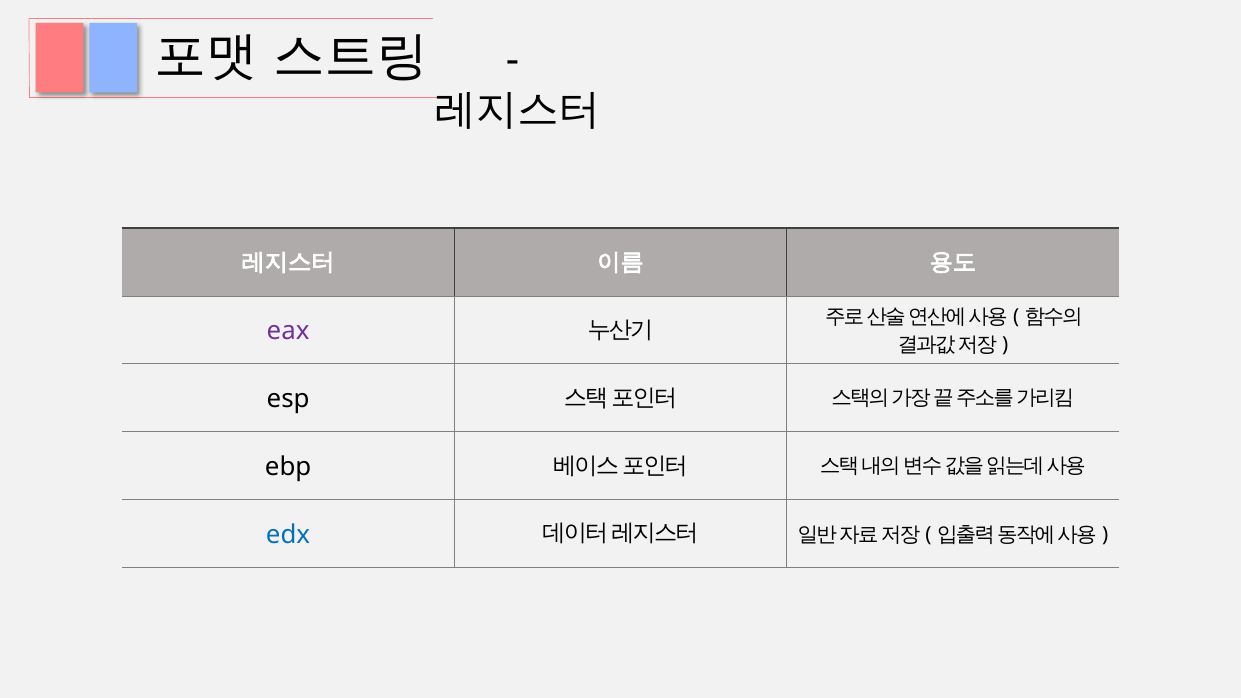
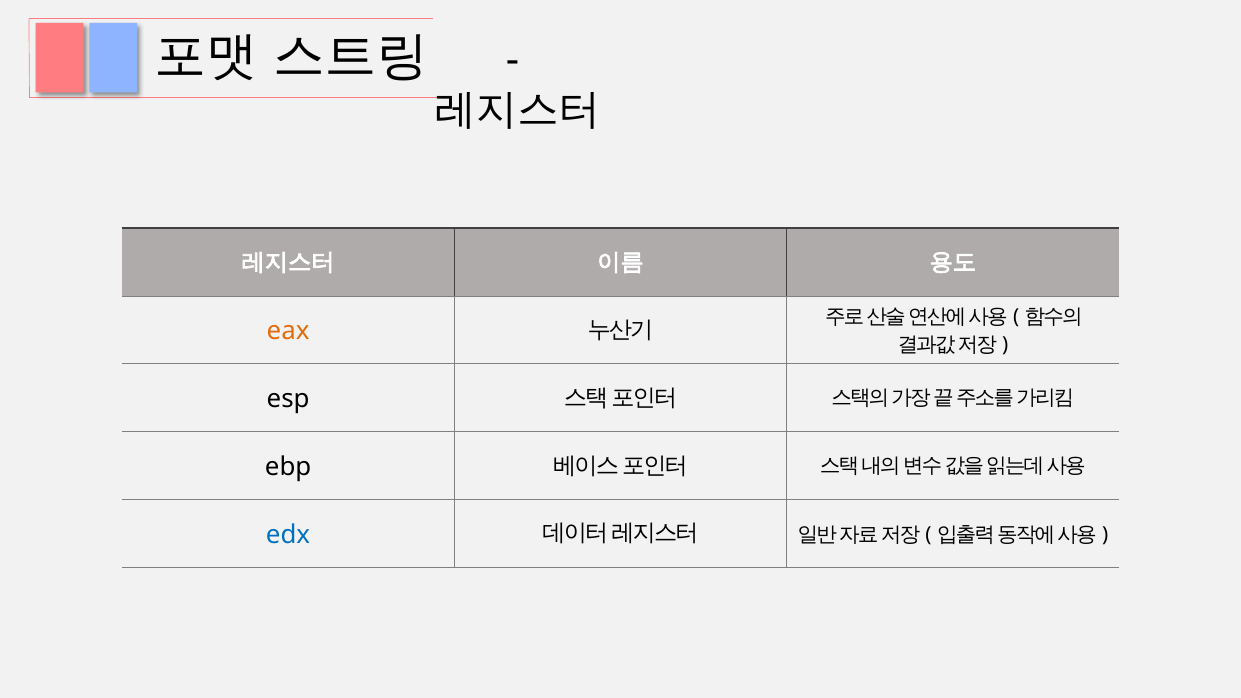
eax colour: purple -> orange (288, 331)
